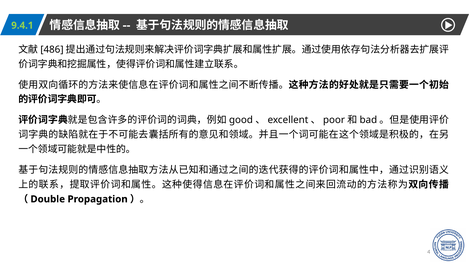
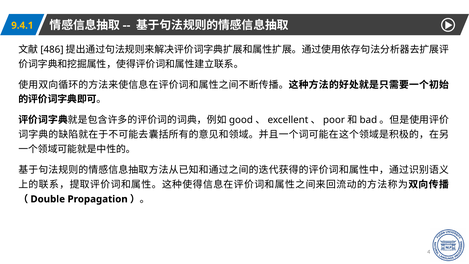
9.4.1 colour: light green -> yellow (22, 25)
